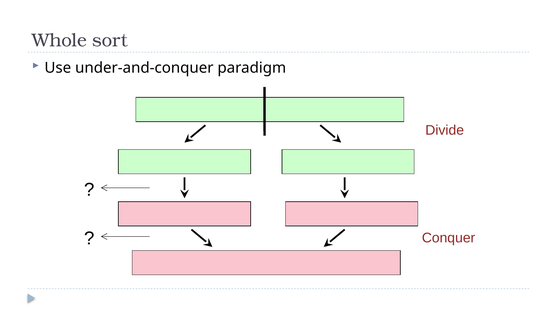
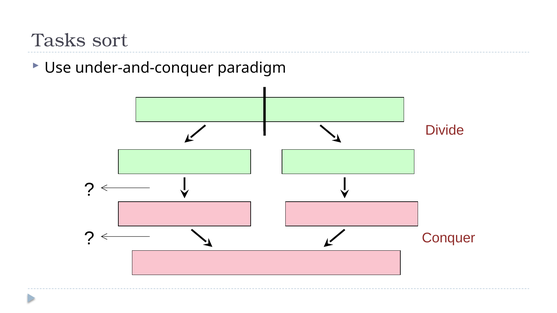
Whole: Whole -> Tasks (59, 40)
